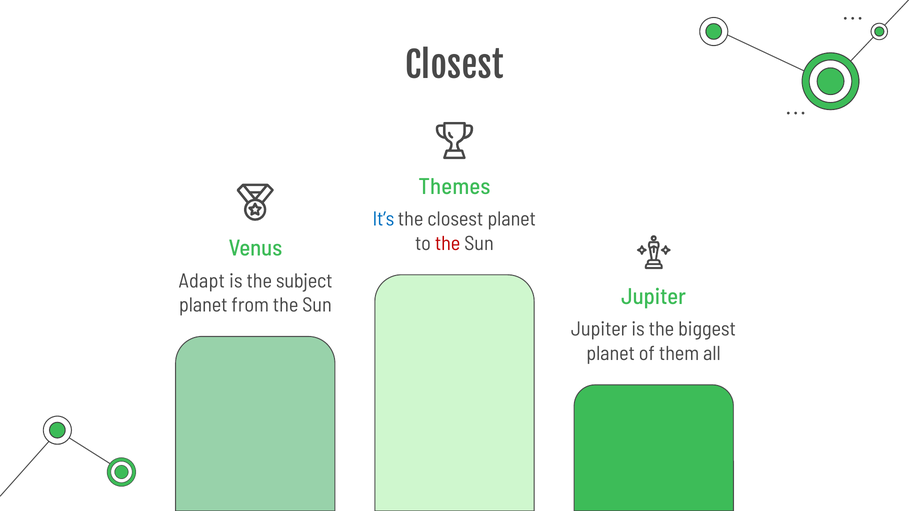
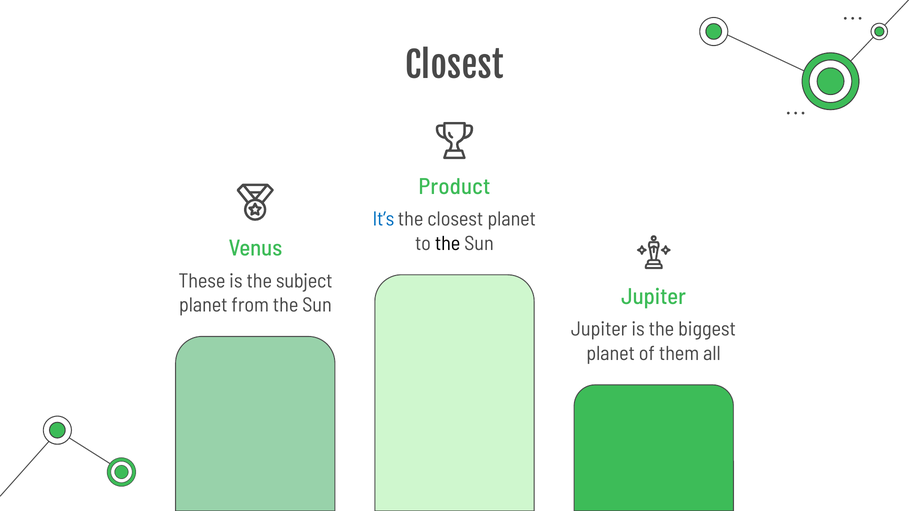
Themes: Themes -> Product (454, 187)
the colour: red -> black (448, 244)
Adapt: Adapt -> These (202, 281)
